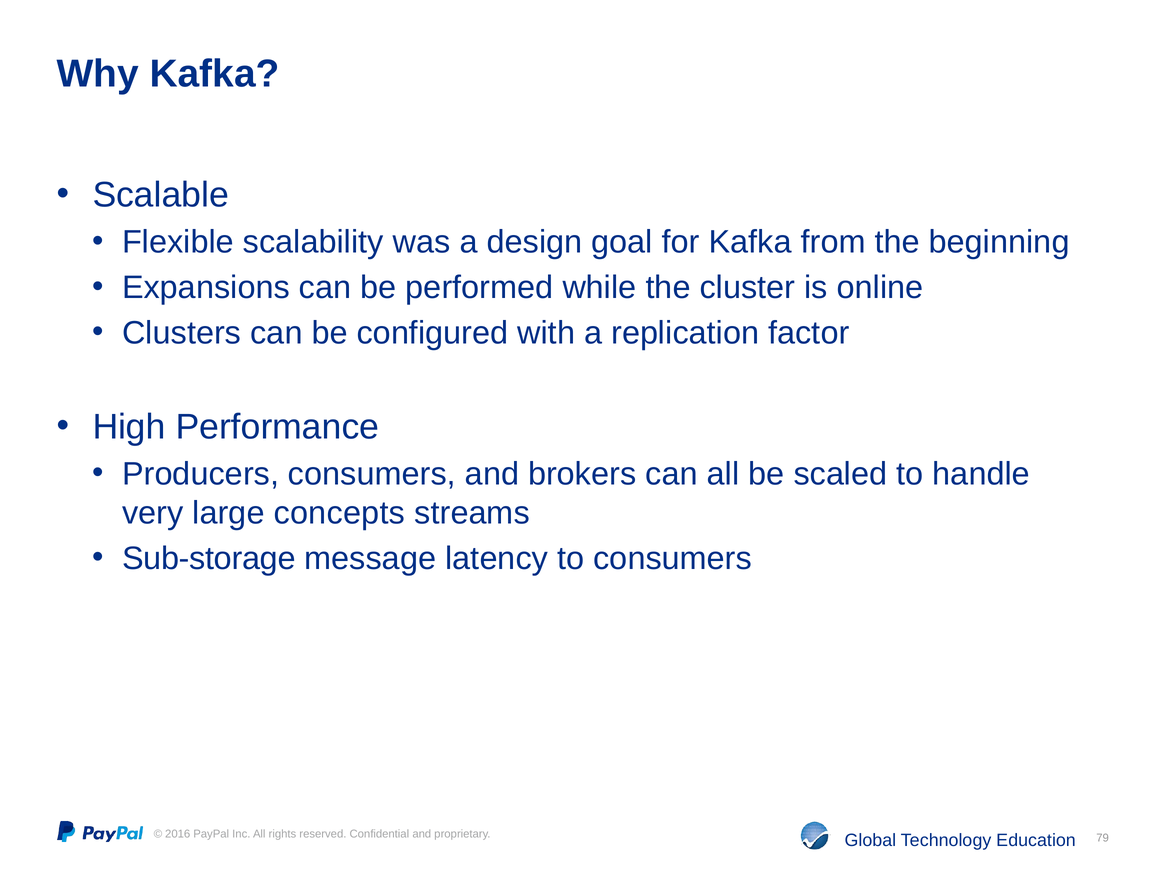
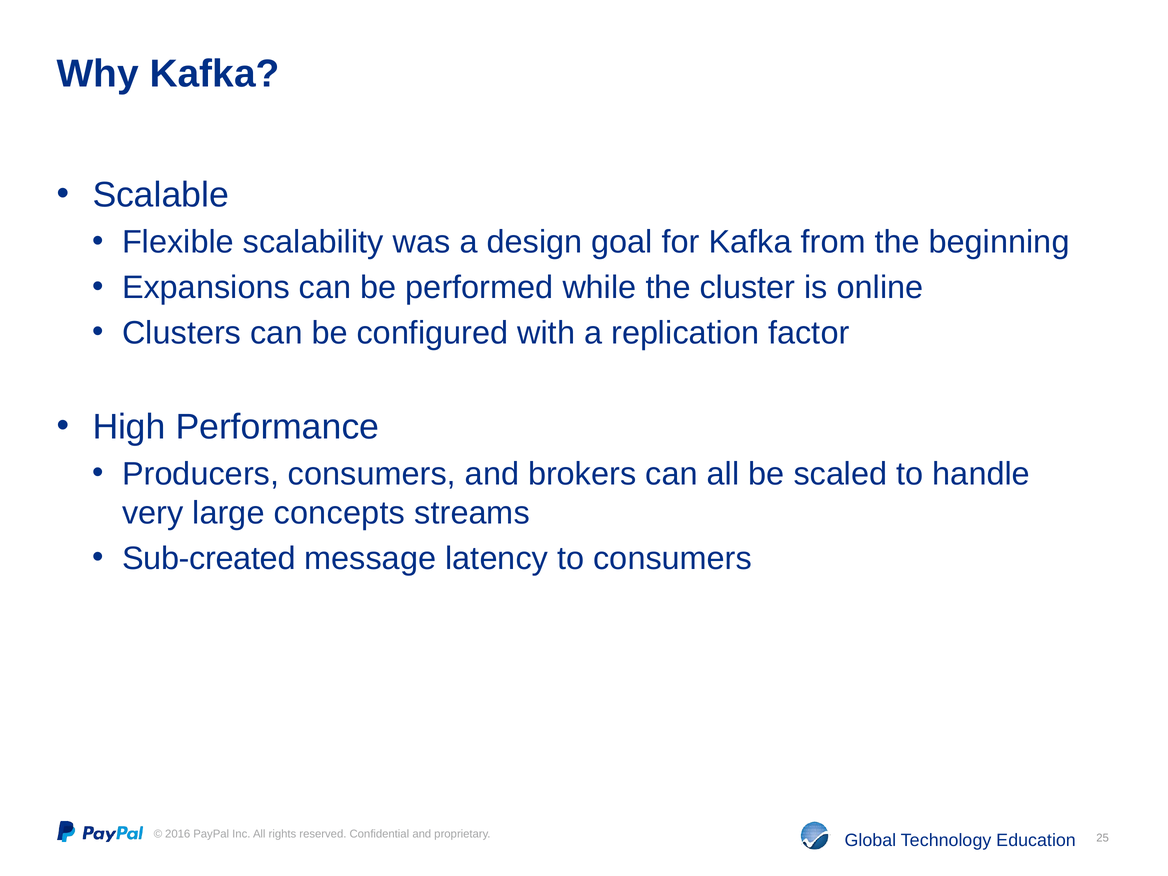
Sub-storage: Sub-storage -> Sub-created (209, 558)
79: 79 -> 25 (1103, 838)
